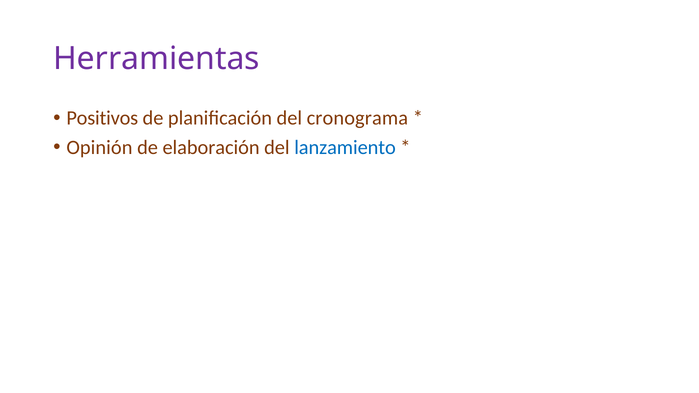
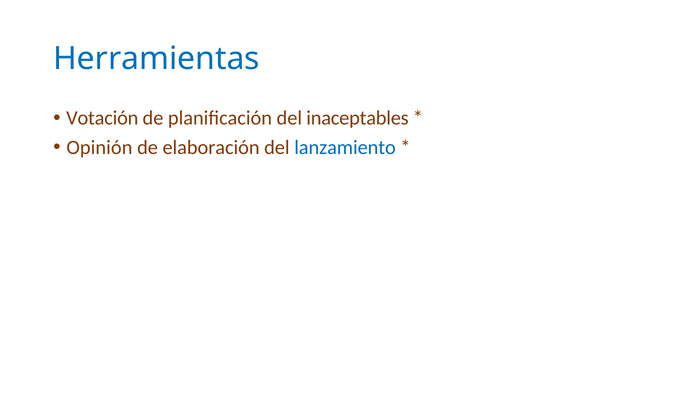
Herramientas colour: purple -> blue (157, 59)
Positivos: Positivos -> Votación (102, 118)
cronograma: cronograma -> inaceptables (358, 118)
